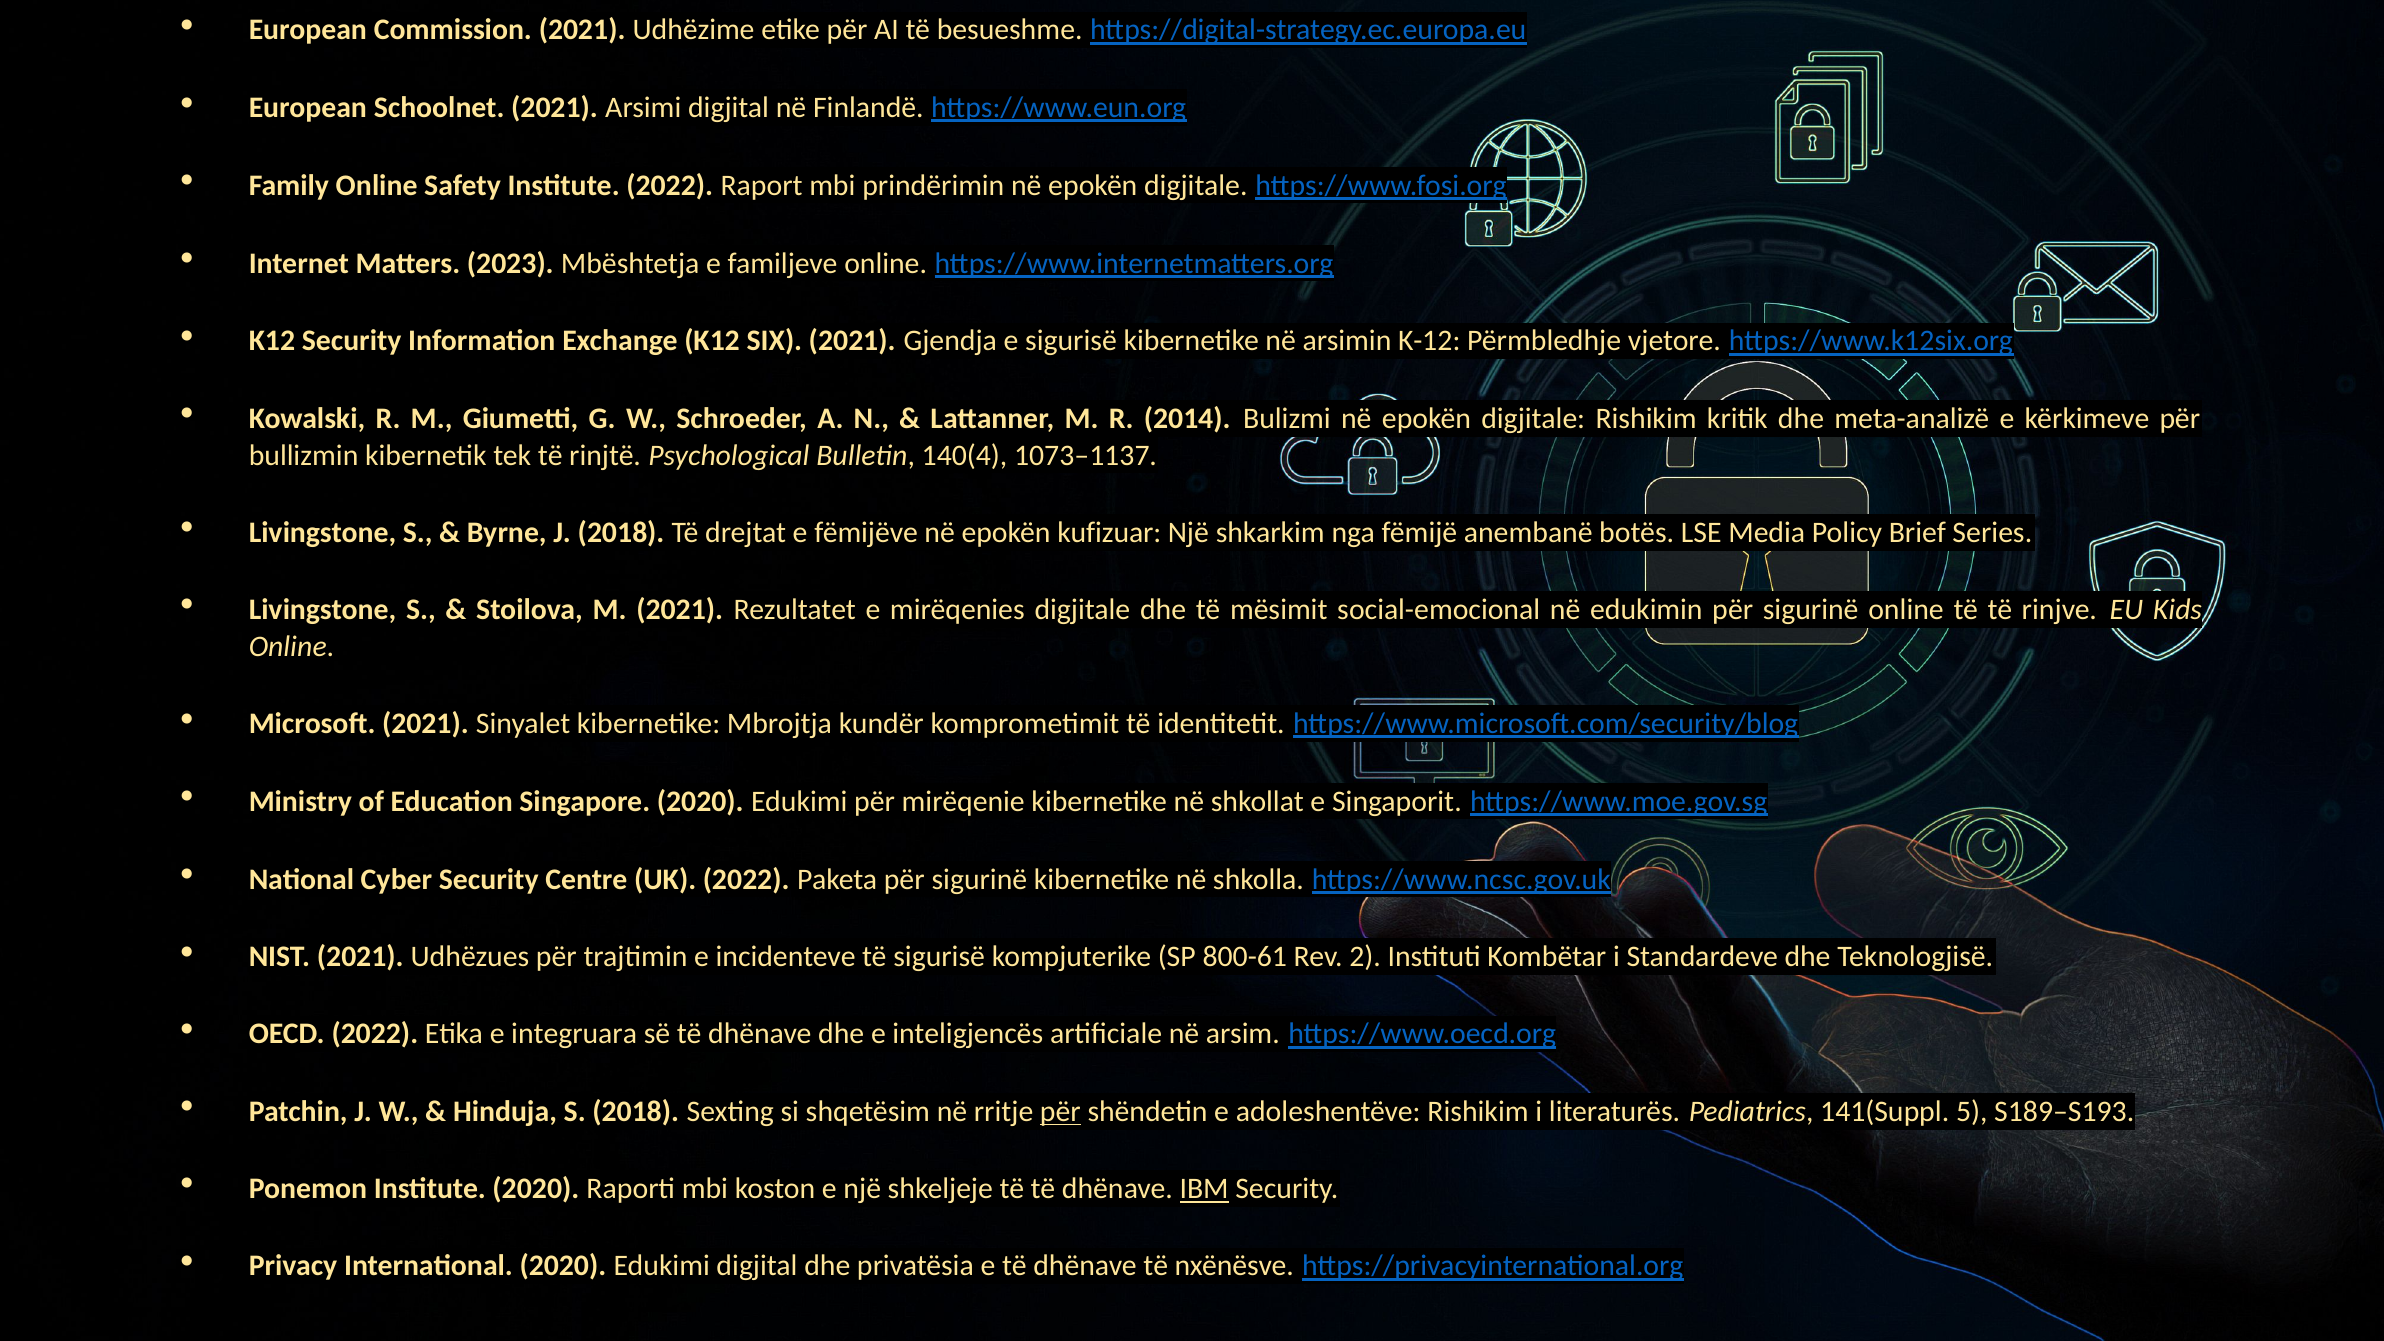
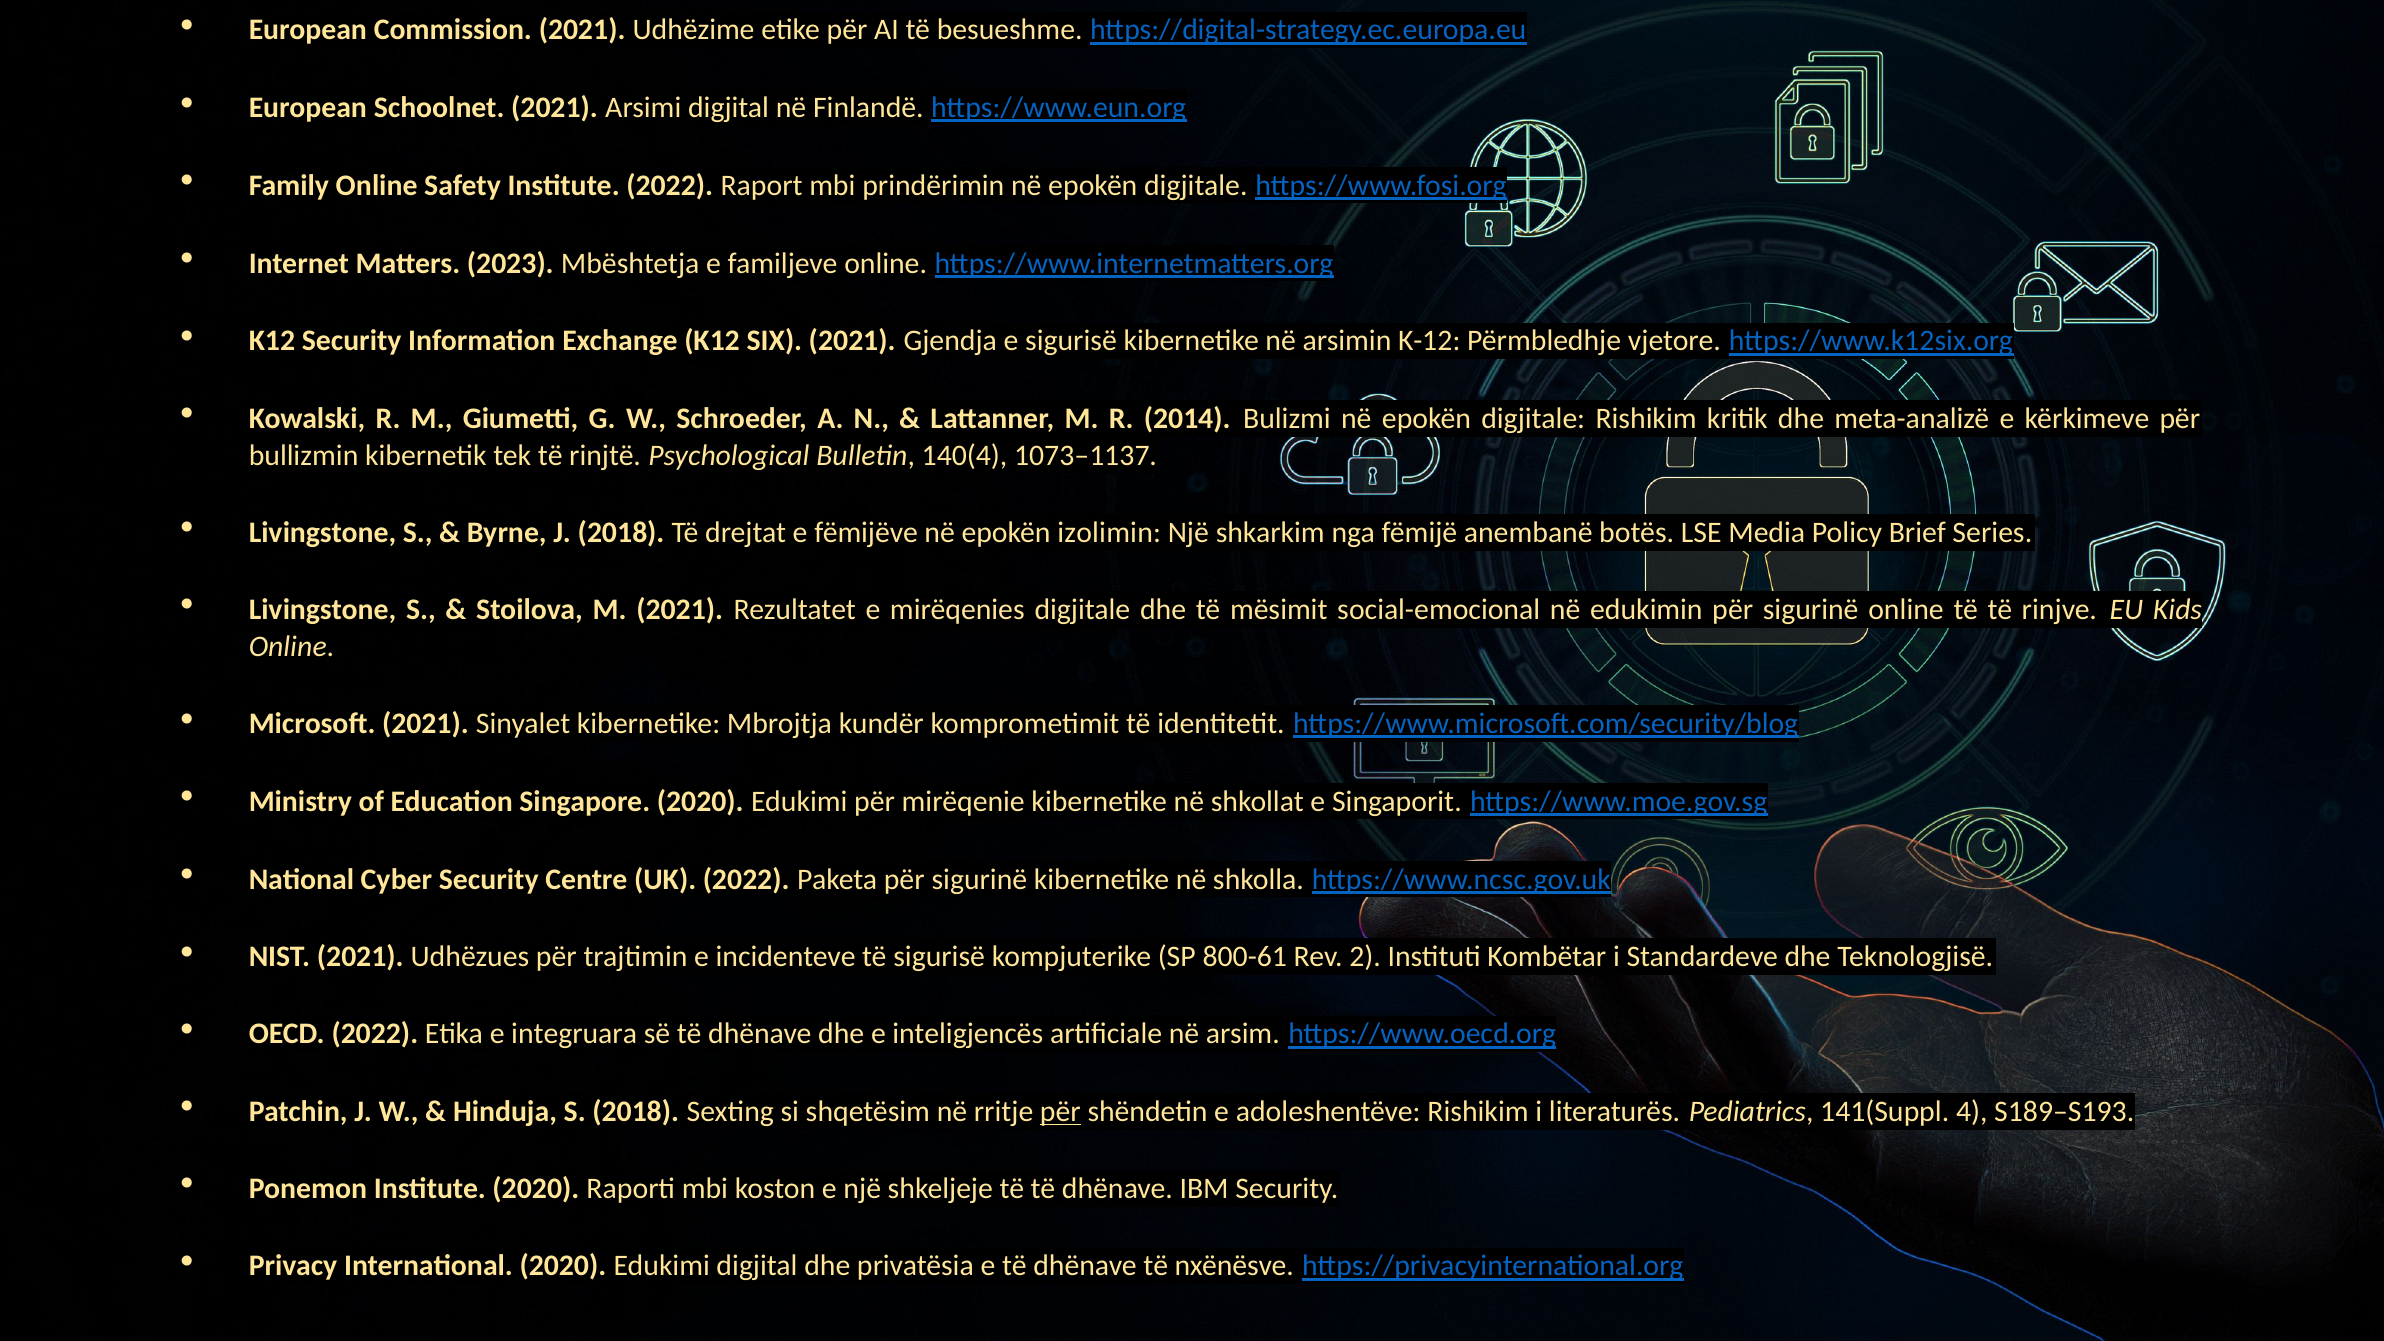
kufizuar: kufizuar -> izolimin (1109, 533)
5: 5 -> 4 (1972, 1112)
IBM underline: present -> none (1204, 1189)
